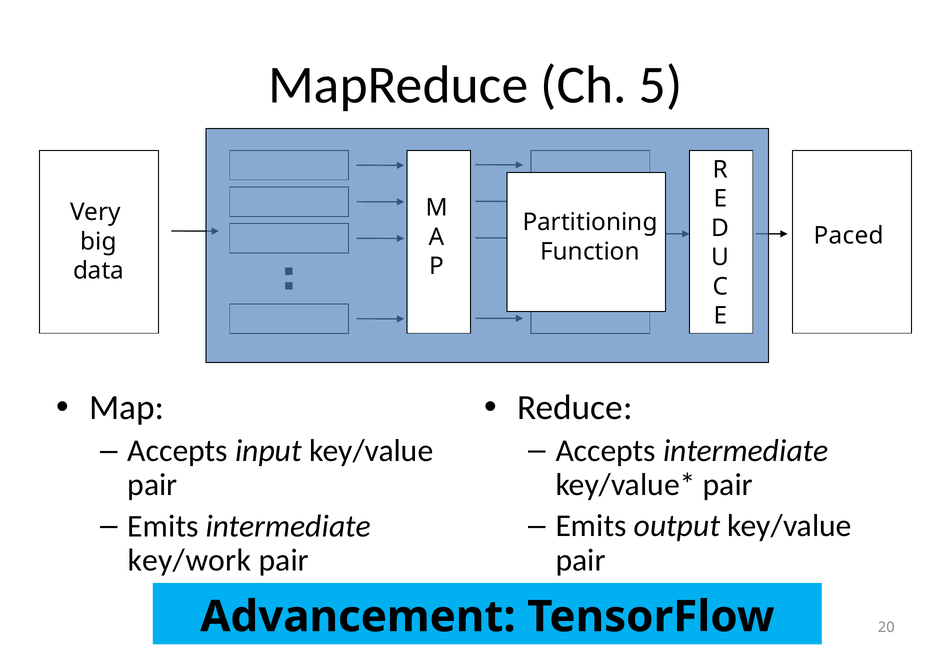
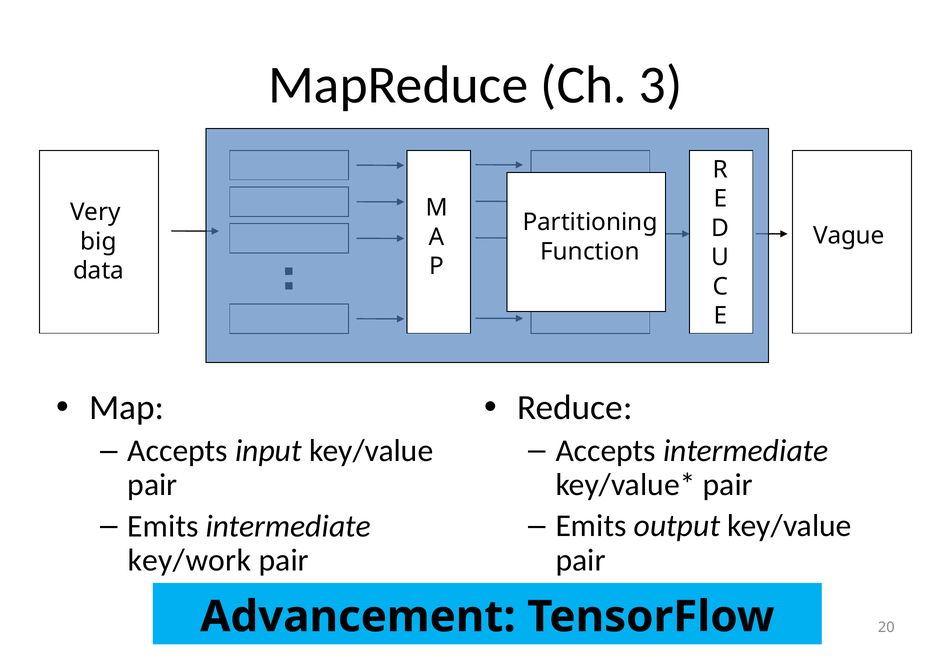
5: 5 -> 3 (661, 85)
Paced: Paced -> Vague (849, 236)
